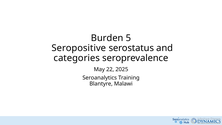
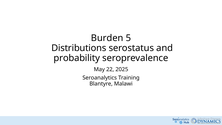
Seropositive: Seropositive -> Distributions (79, 48)
categories: categories -> probability (77, 58)
